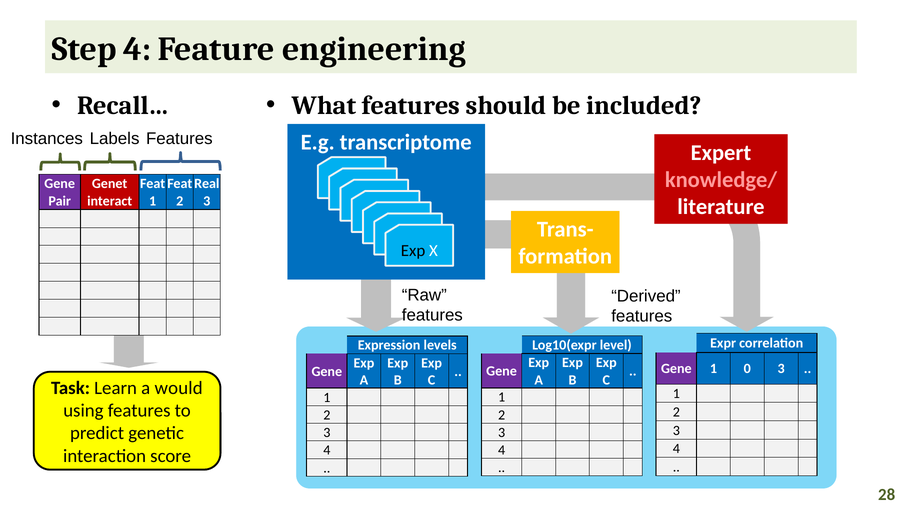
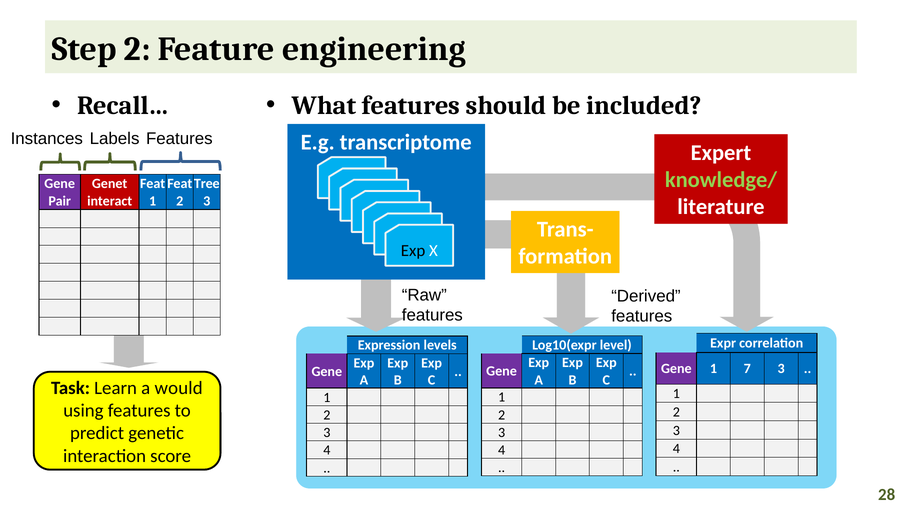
Step 4: 4 -> 2 (137, 49)
knowledge/ colour: pink -> light green (721, 180)
Real: Real -> Tree (207, 184)
0: 0 -> 7 (747, 369)
